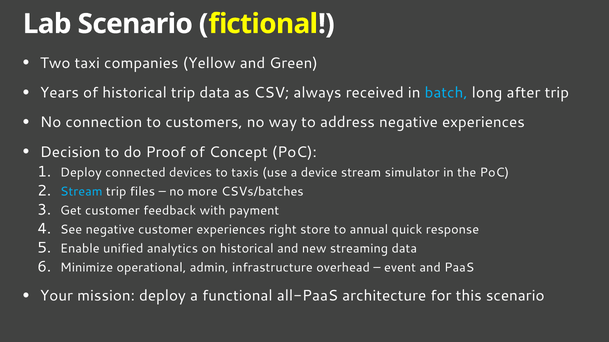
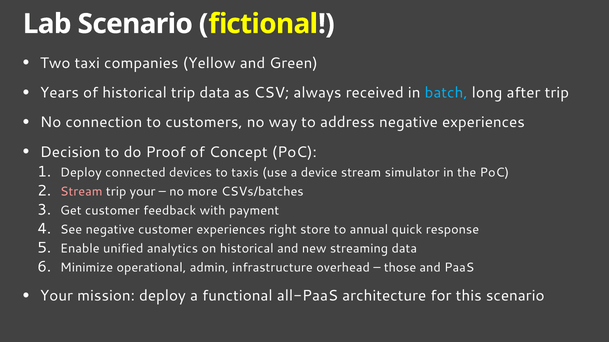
Stream colour: light blue -> pink (81, 192)
trip files: files -> your (143, 192)
event: event -> those (400, 268)
